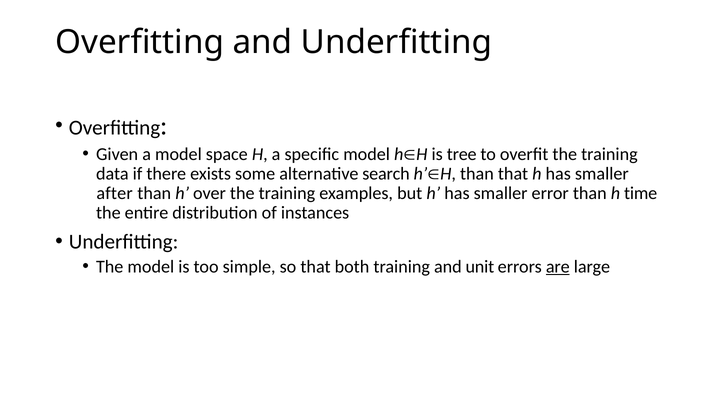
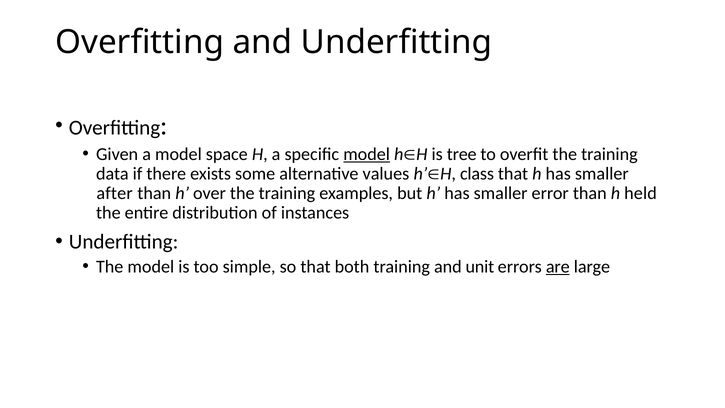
model underline: none -> present (367, 154)
search: search -> values (386, 174)
h’H than: than -> class (477, 174)
time: time -> held (641, 193)
